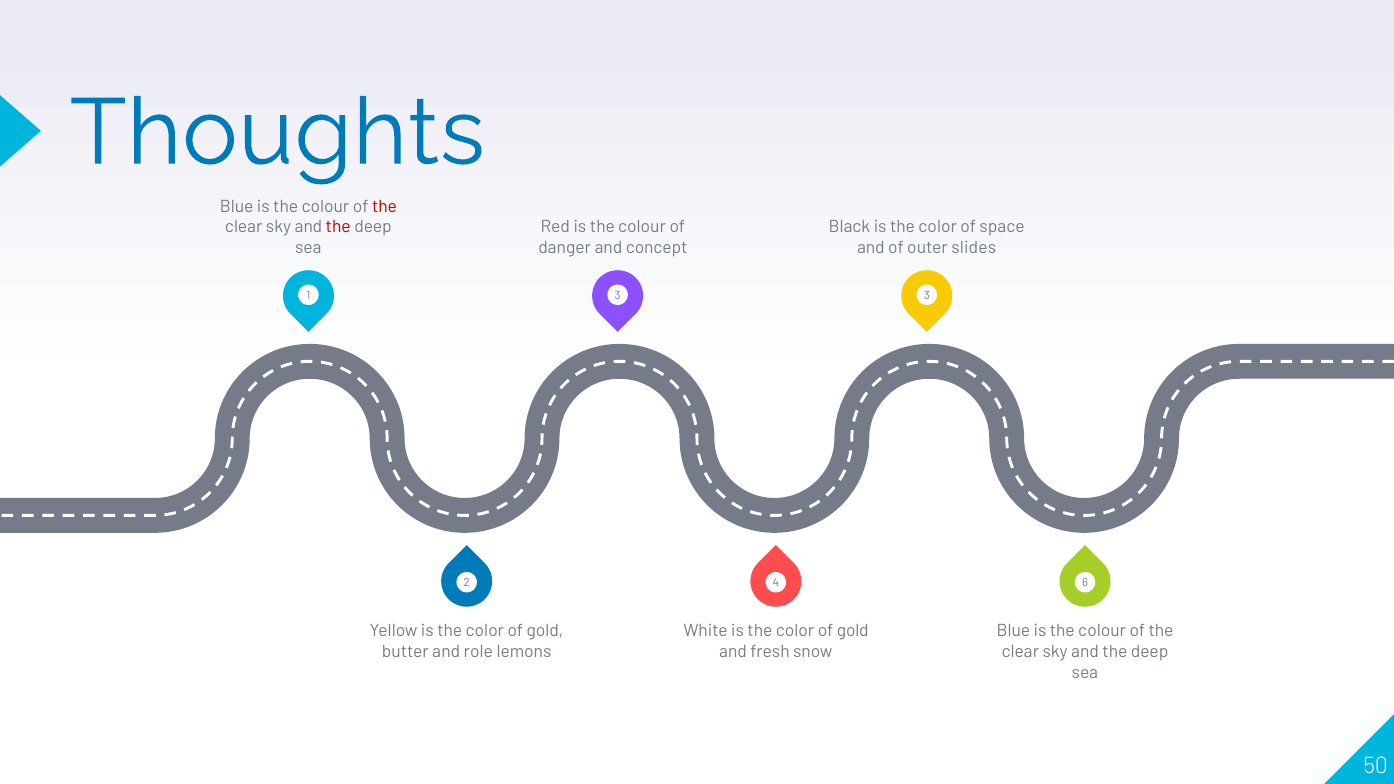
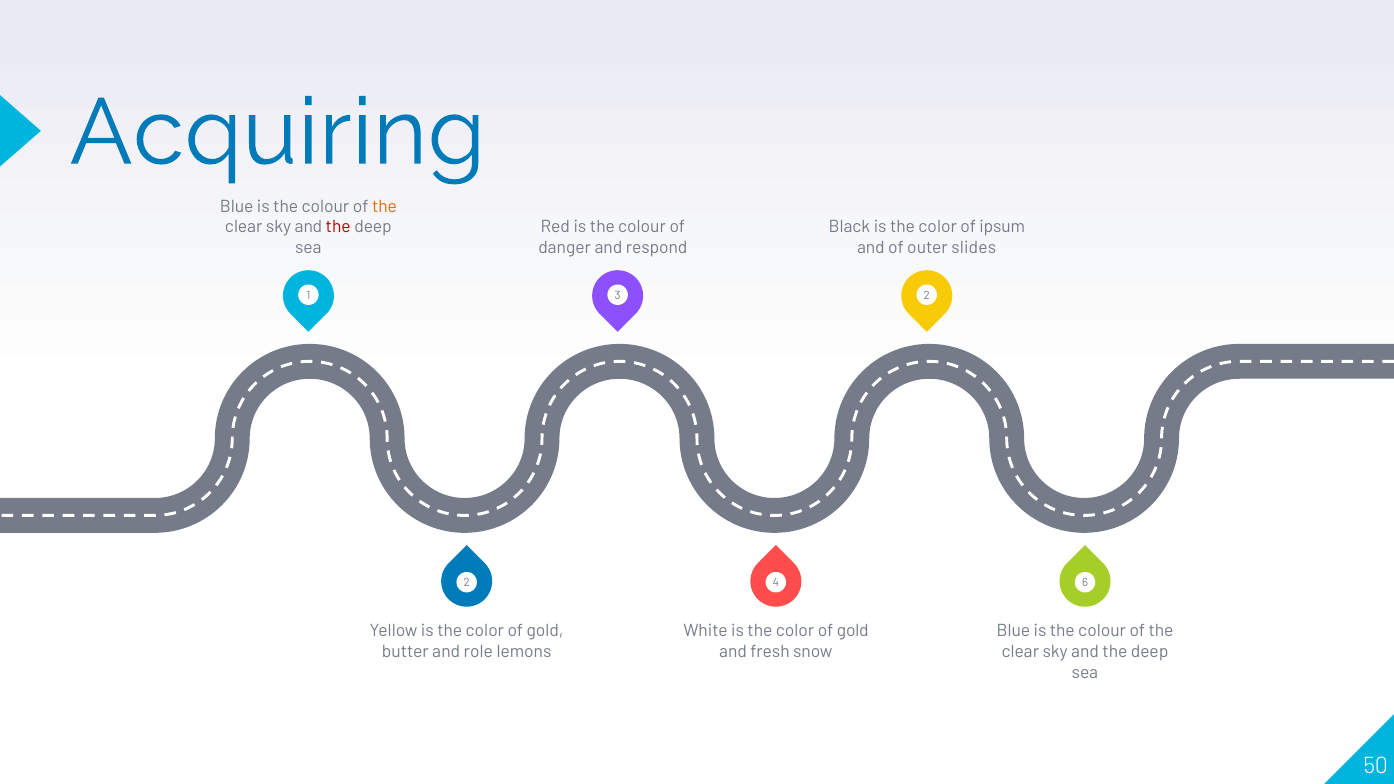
Thoughts: Thoughts -> Acquiring (277, 133)
the colour: red -> orange (385, 206)
space: space -> ipsum (1002, 227)
concept: concept -> respond (657, 248)
3 3: 3 -> 2 (927, 296)
